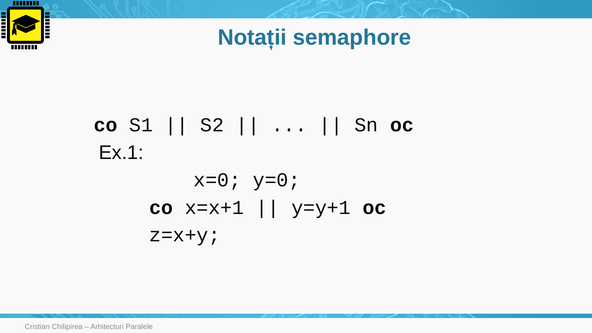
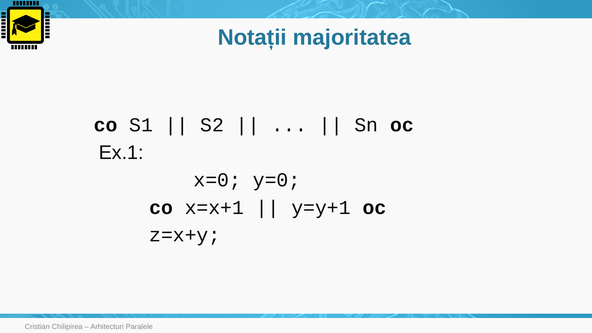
semaphore: semaphore -> majoritatea (352, 38)
